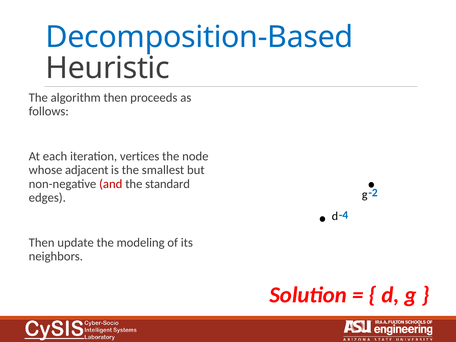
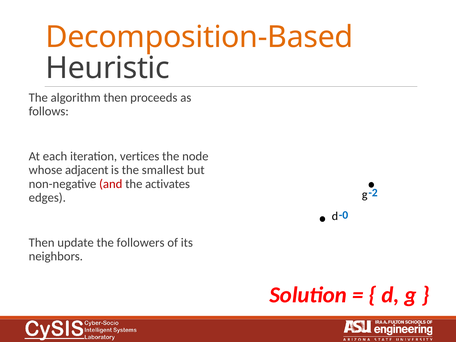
Decomposition-Based colour: blue -> orange (199, 37)
standard: standard -> activates (168, 184)
-4: -4 -> -0 (343, 215)
modeling: modeling -> followers (141, 243)
